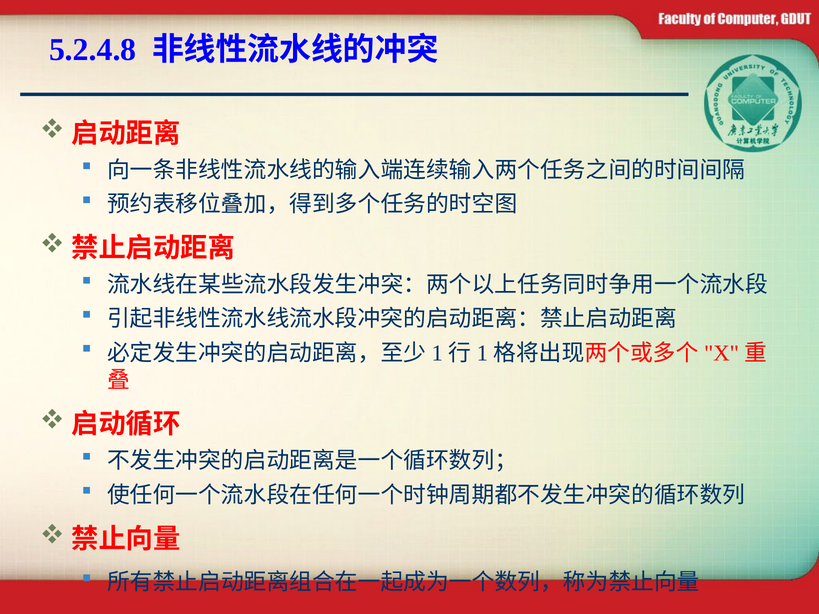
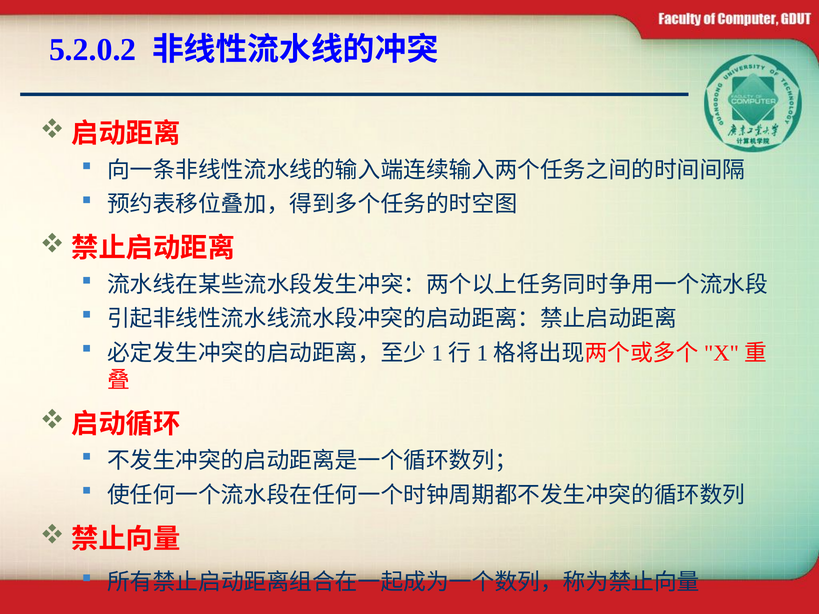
5.2.4.8: 5.2.4.8 -> 5.2.0.2 (93, 50)
